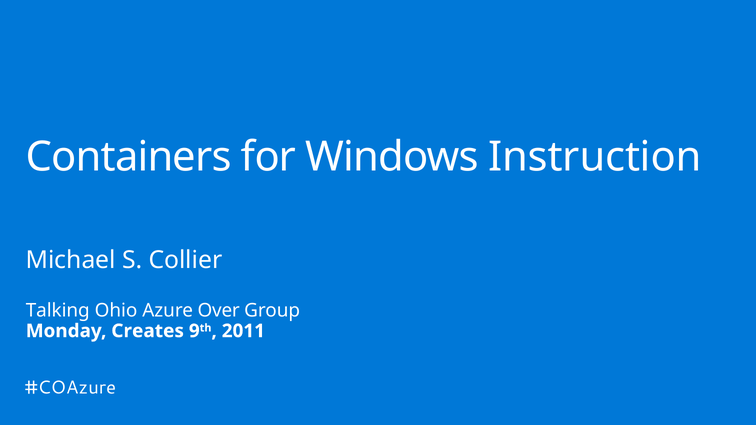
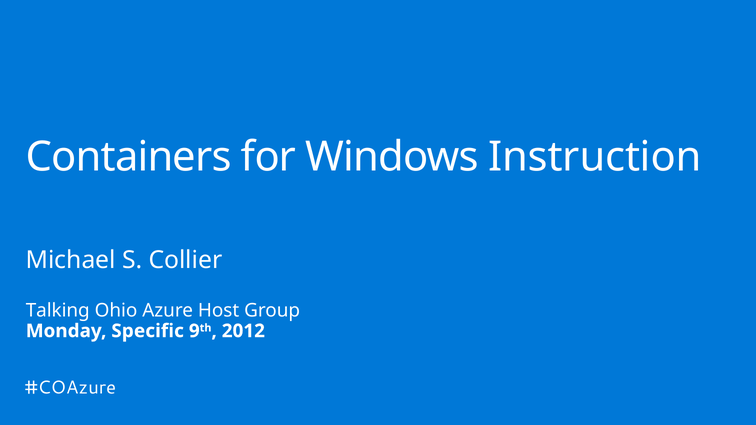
Over: Over -> Host (219, 311)
Creates: Creates -> Specific (148, 331)
2011: 2011 -> 2012 (243, 331)
